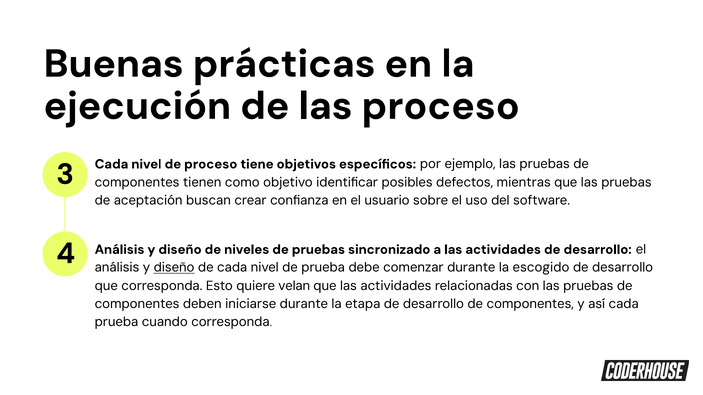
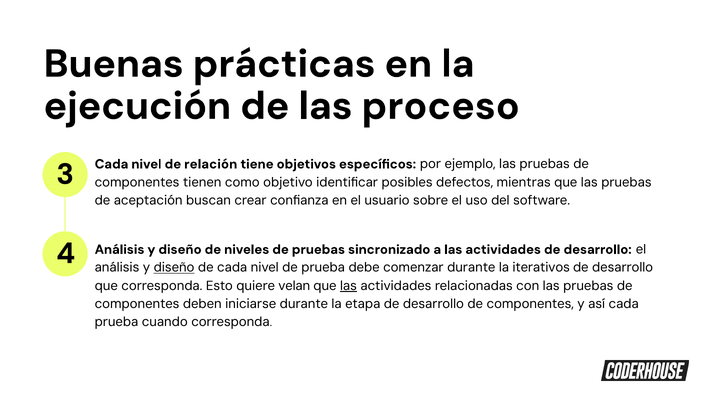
de proceso: proceso -> relación (211, 164)
escogido: escogido -> iterativos (541, 268)
las underline: none -> present (348, 286)
